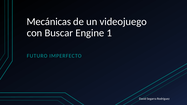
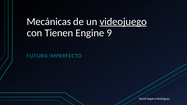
videojuego underline: none -> present (123, 22)
Buscar: Buscar -> Tienen (59, 33)
1: 1 -> 9 (109, 33)
